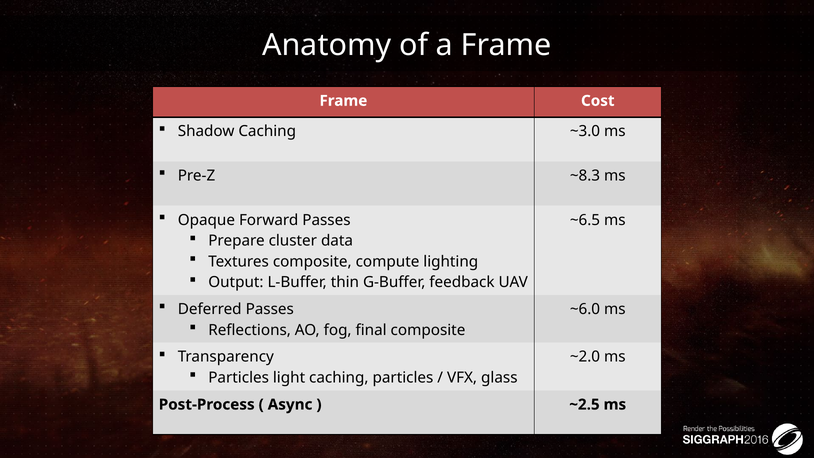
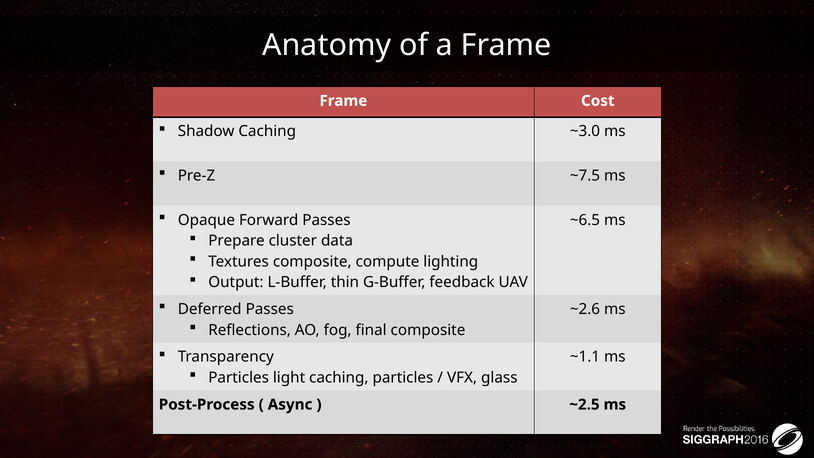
~8.3: ~8.3 -> ~7.5 (585, 176)
~6.0: ~6.0 -> ~2.6 (585, 309)
~2.0: ~2.0 -> ~1.1 (585, 357)
